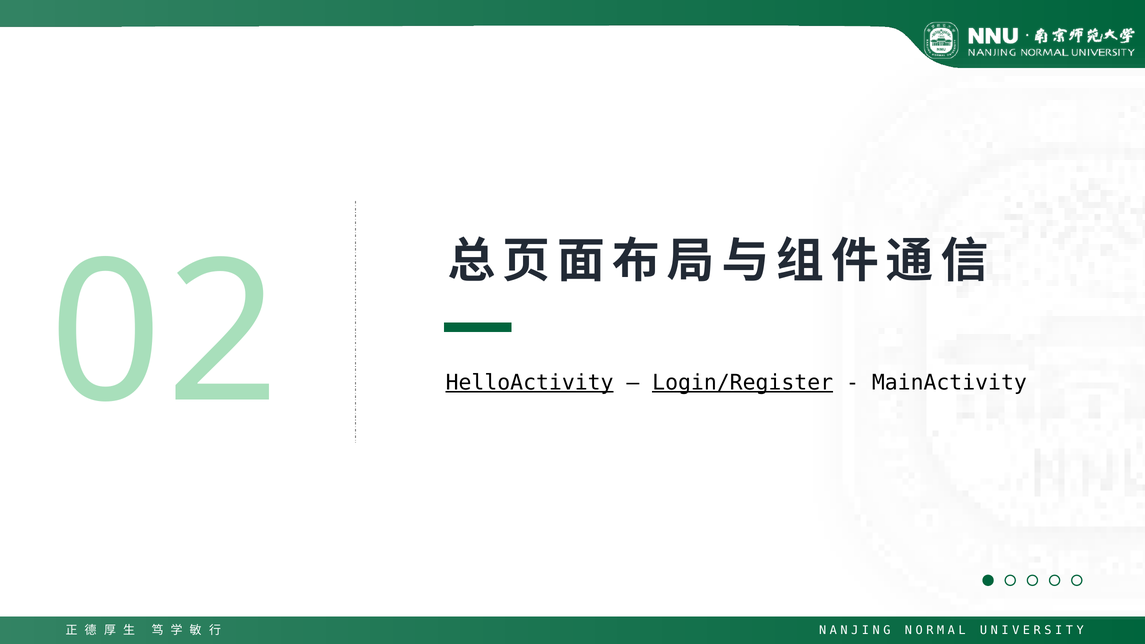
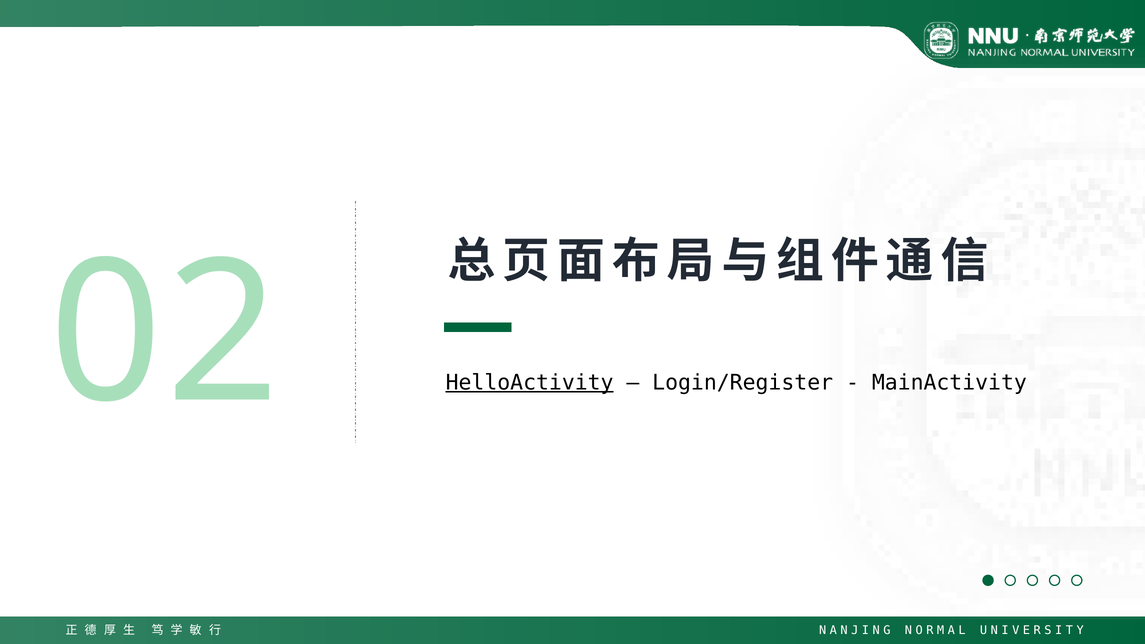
Login/Register underline: present -> none (743, 383)
